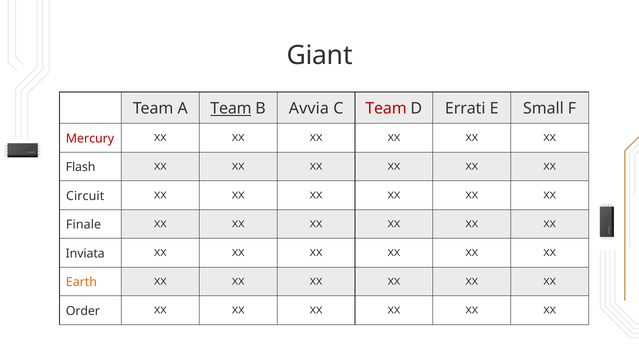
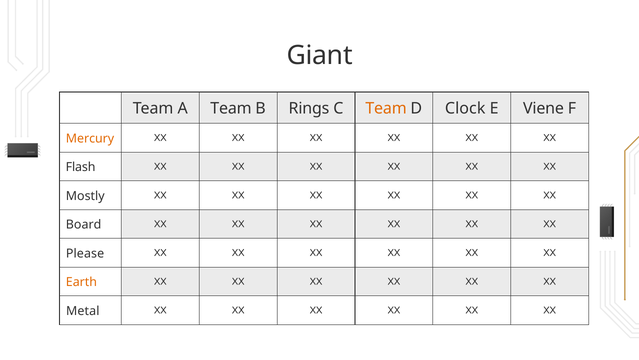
Team underline: present -> none (231, 108)
Avvia: Avvia -> Rings (309, 108)
Team colour: red -> orange (386, 108)
Errati: Errati -> Clock (465, 108)
Small: Small -> Viene (543, 108)
Mercury colour: red -> orange (90, 138)
Circuit: Circuit -> Mostly (85, 196)
Finale: Finale -> Board (84, 224)
Inviata: Inviata -> Please (85, 253)
Order: Order -> Metal (83, 310)
